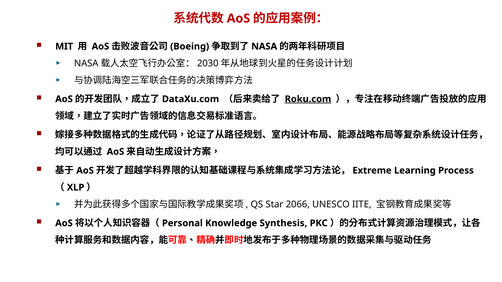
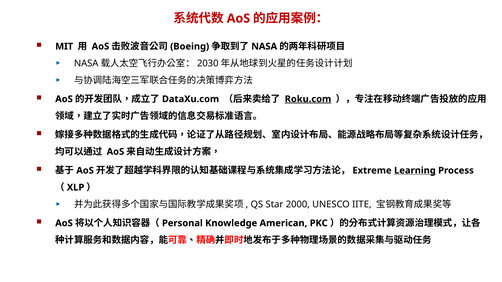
Learning underline: none -> present (415, 171)
2066: 2066 -> 2000 (298, 205)
Synthesis: Synthesis -> American (283, 223)
